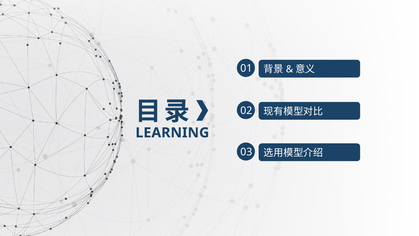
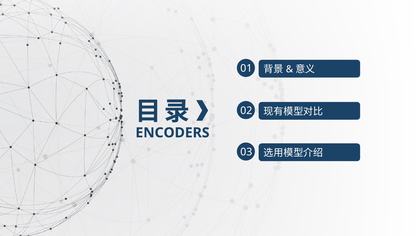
LEARNING: LEARNING -> ENCODERS (172, 133)
